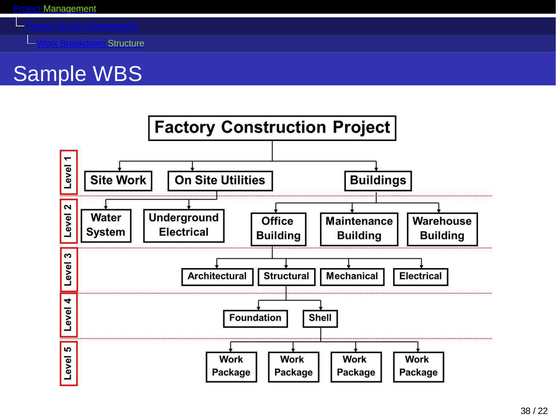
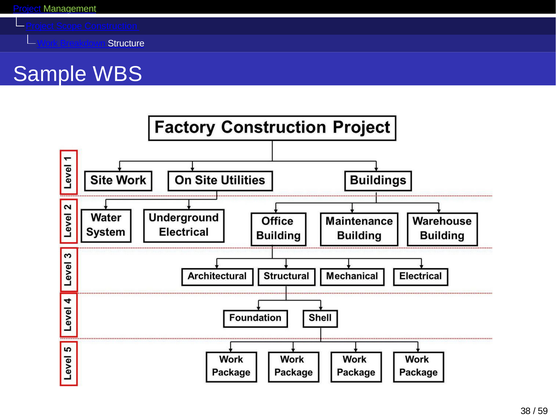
Development: Development -> Construction (111, 26)
Structure colour: light green -> white (126, 44)
22: 22 -> 59 (543, 411)
